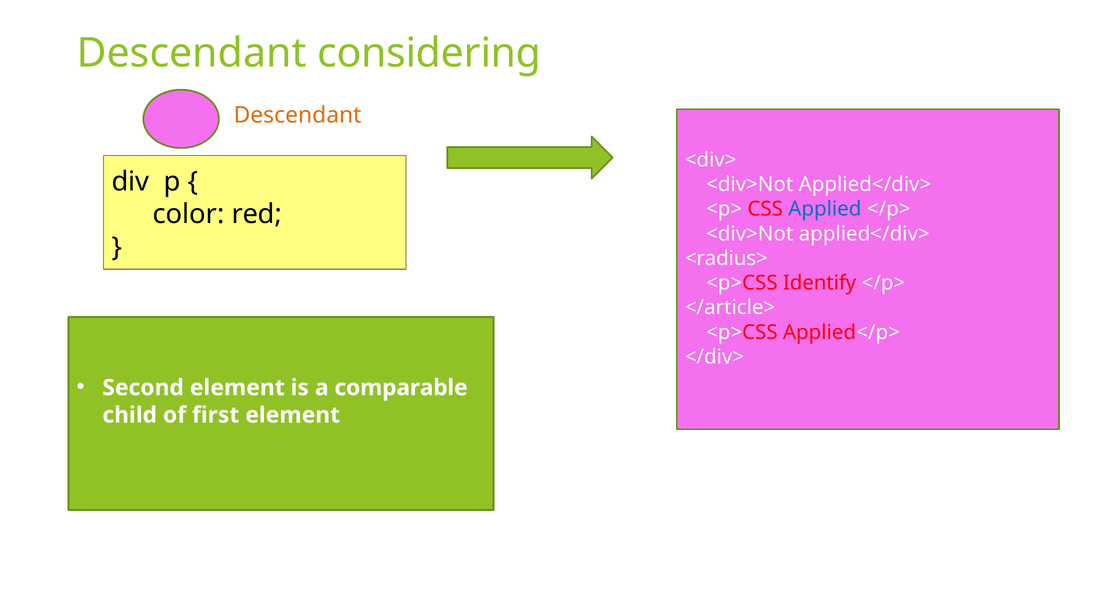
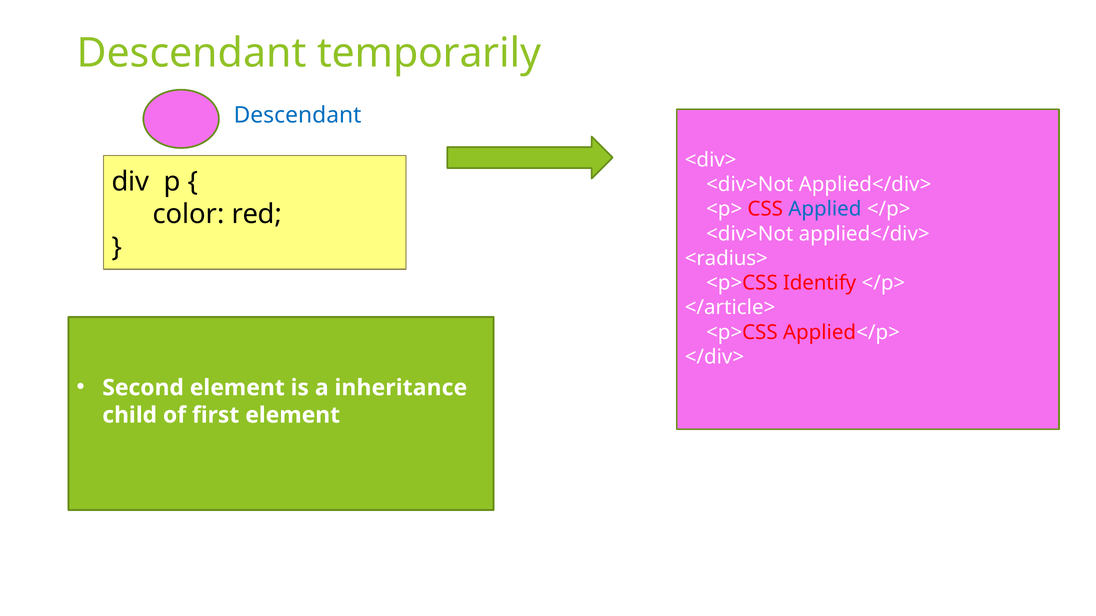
considering: considering -> temporarily (429, 53)
Descendant colour: orange -> blue (298, 115)
comparable: comparable -> inheritance (401, 388)
